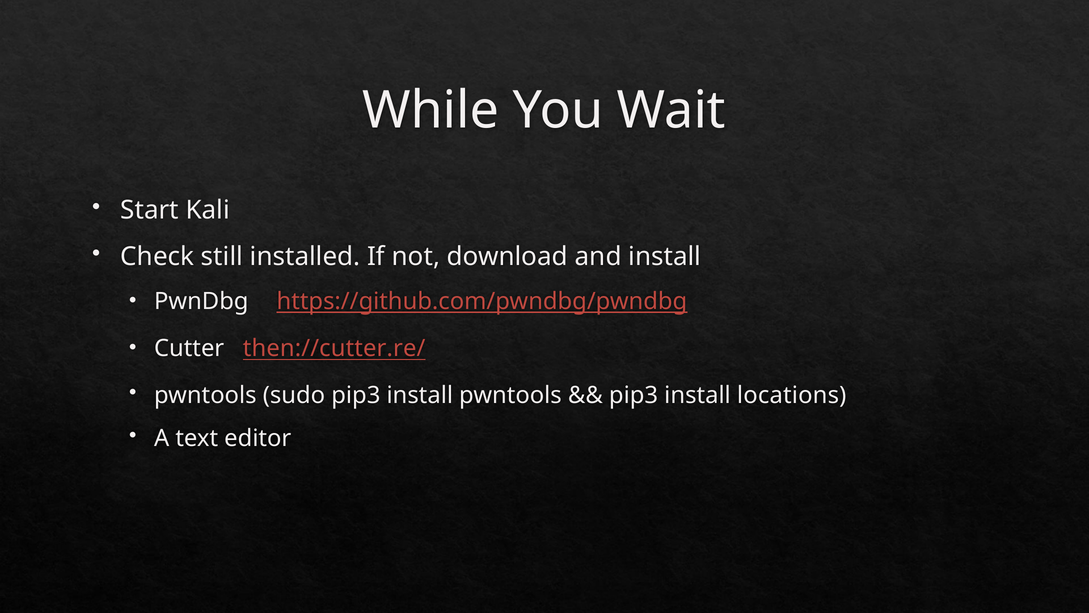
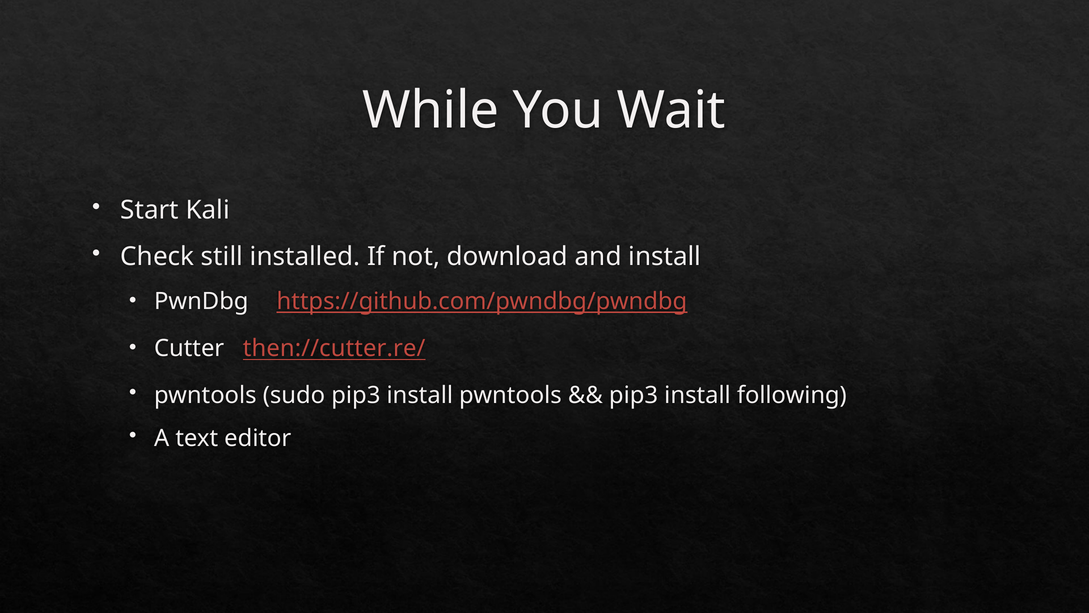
locations: locations -> following (792, 395)
